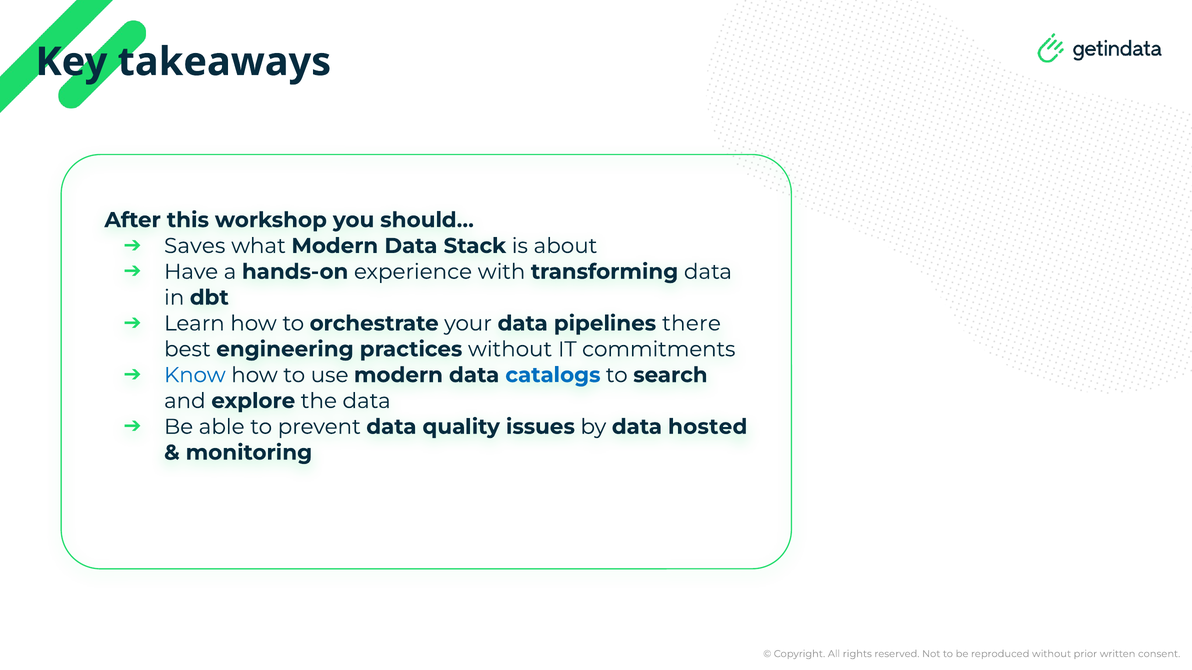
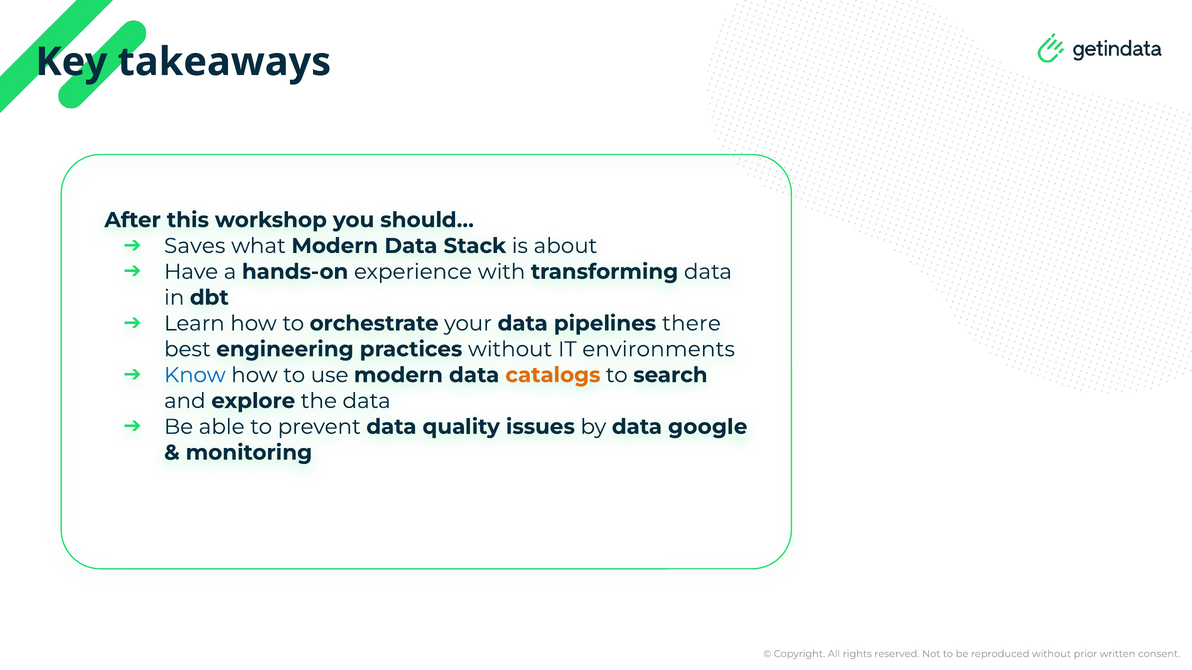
commitments: commitments -> environments (659, 350)
catalogs colour: blue -> orange (553, 375)
hosted: hosted -> google (708, 427)
